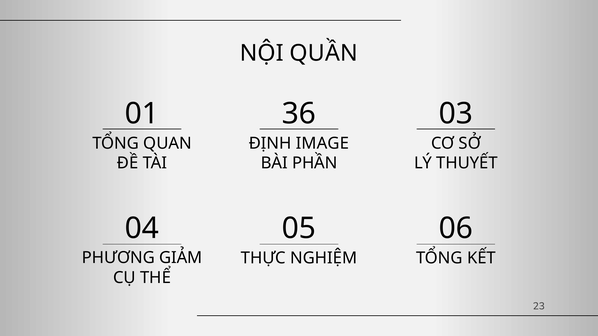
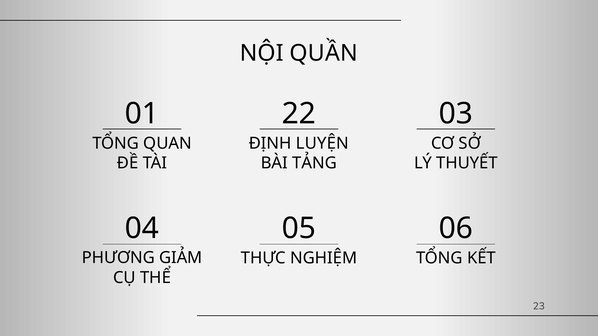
36: 36 -> 22 (299, 114)
IMAGE: IMAGE -> LUYỆN (322, 143)
PHẦN: PHẦN -> TẢNG (315, 163)
